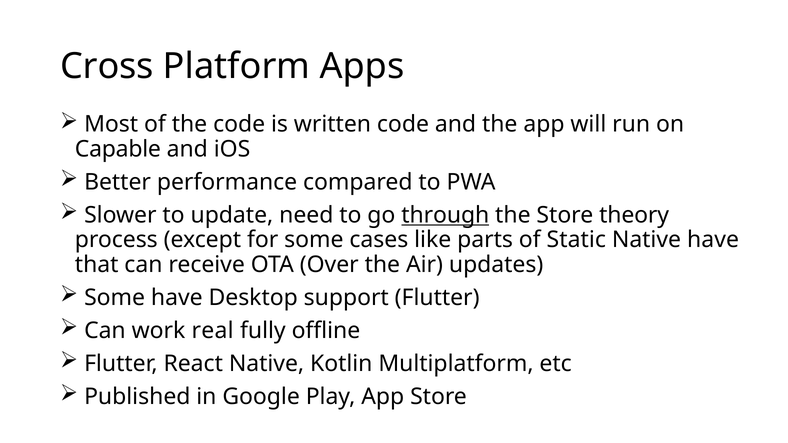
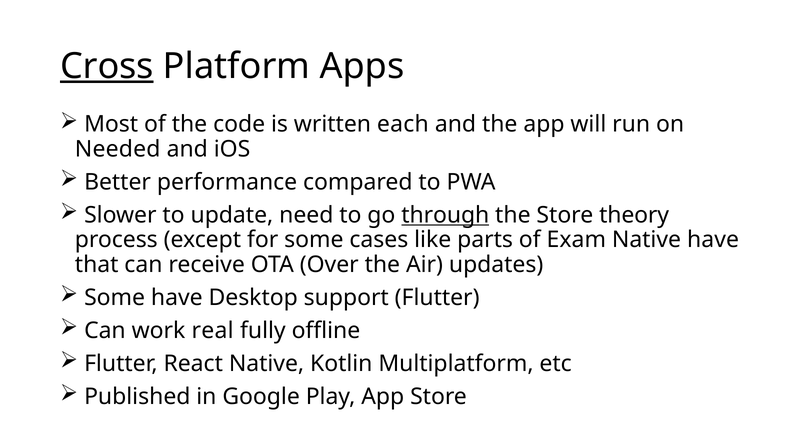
Cross underline: none -> present (107, 66)
written code: code -> each (403, 124)
Capable: Capable -> Needed (118, 149)
Static: Static -> Exam (576, 240)
